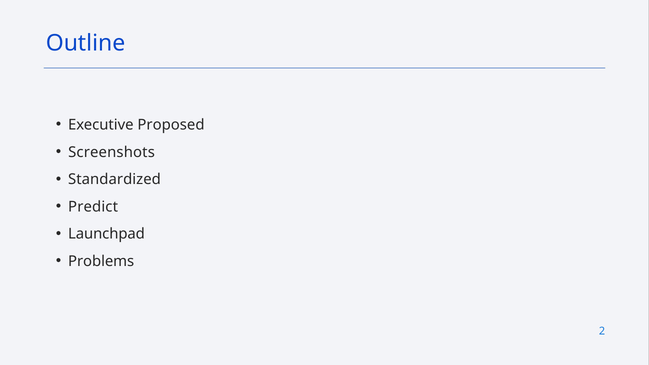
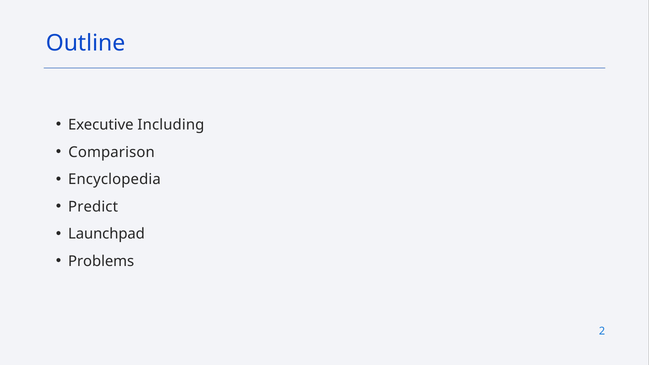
Proposed: Proposed -> Including (171, 125)
Screenshots: Screenshots -> Comparison (112, 152)
Standardized: Standardized -> Encyclopedia (114, 179)
